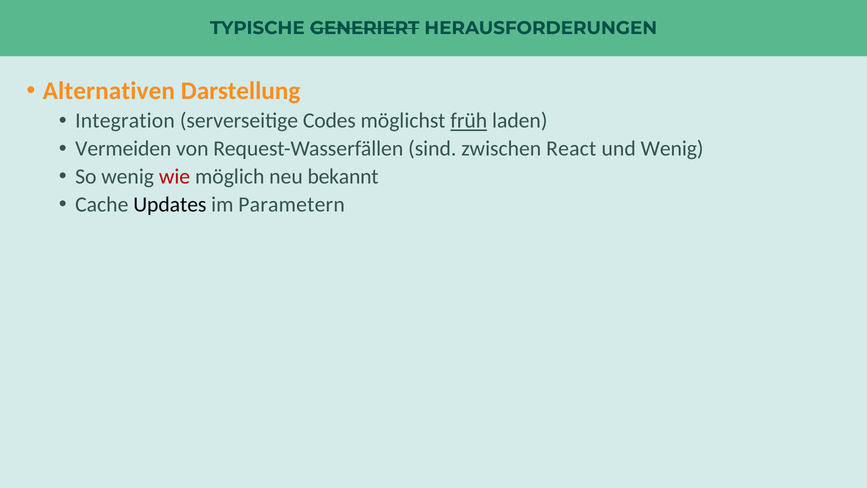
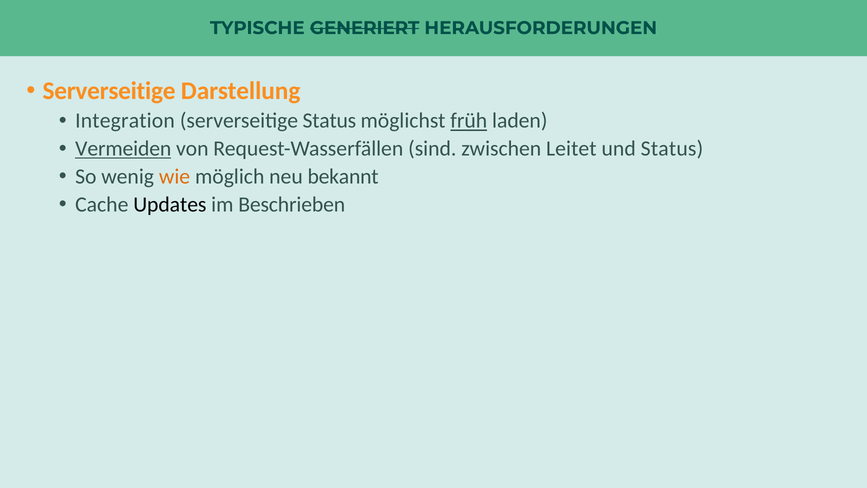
Alternativen: Alternativen -> Serverseitige (109, 91)
serverseitige Codes: Codes -> Status (329, 121)
Vermeiden underline: none -> present (123, 149)
React: React -> Leitet (571, 149)
und Wenig: Wenig -> Status (672, 149)
wie colour: red -> orange (175, 177)
Parametern: Parametern -> Beschrieben (292, 204)
